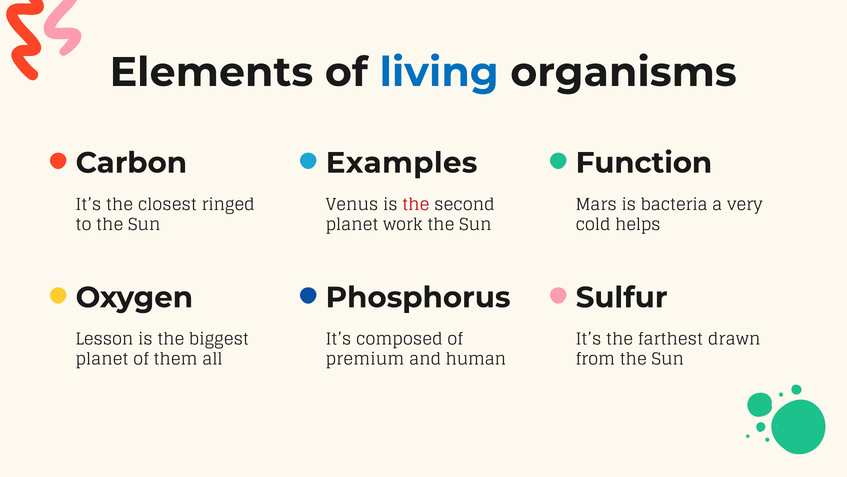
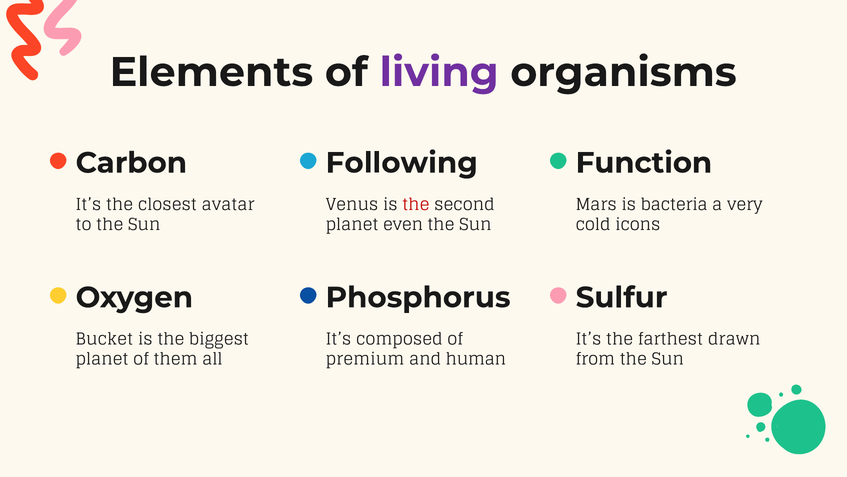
living colour: blue -> purple (439, 72)
Examples: Examples -> Following (402, 163)
ringed: ringed -> avatar (228, 205)
work: work -> even (403, 224)
helps: helps -> icons (638, 224)
Lesson: Lesson -> Bucket (104, 339)
